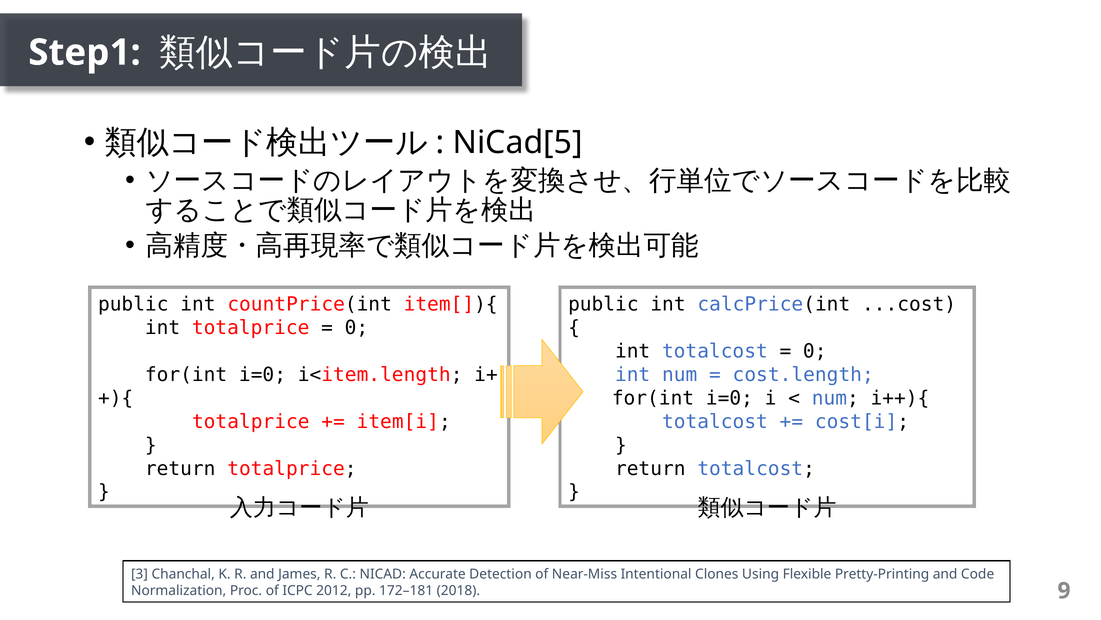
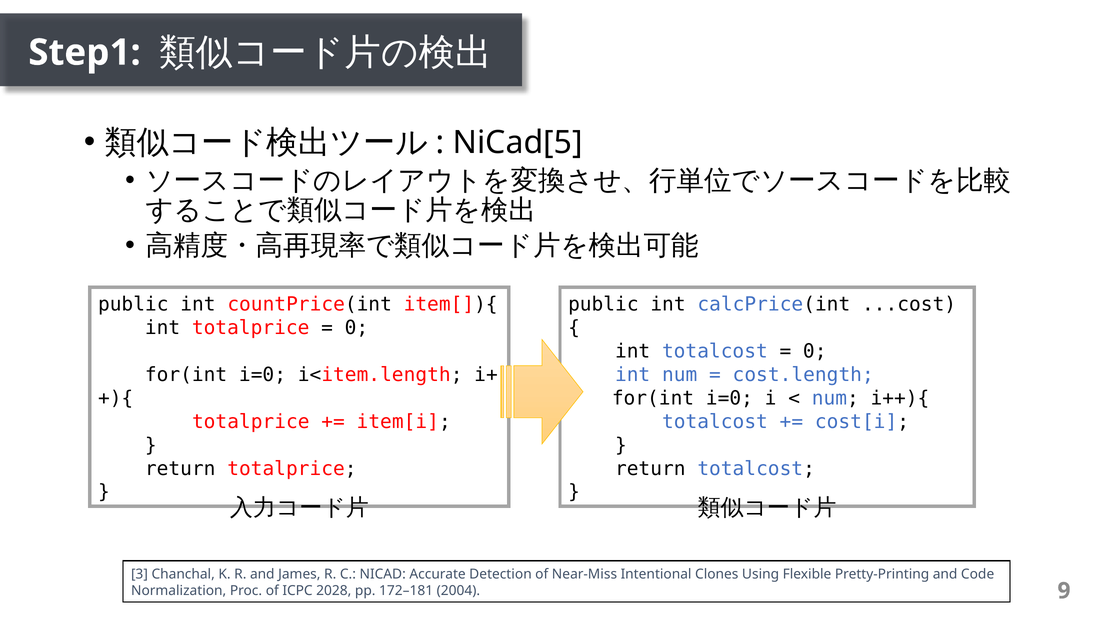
2012: 2012 -> 2028 (334, 590)
2018: 2018 -> 2004 (458, 590)
